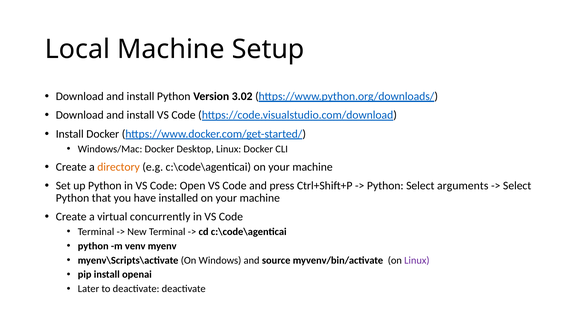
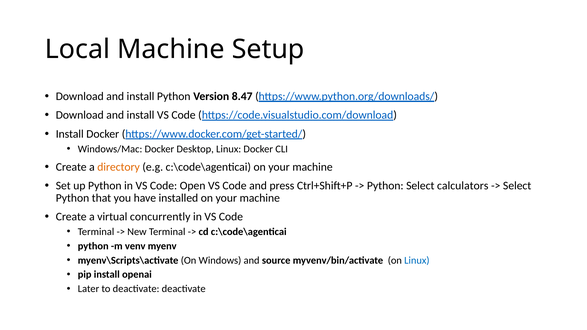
3.02: 3.02 -> 8.47 (242, 96)
arguments: arguments -> calculators (463, 186)
Linux colour: purple -> blue (417, 260)
